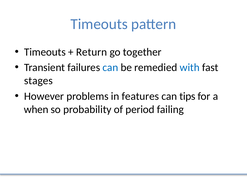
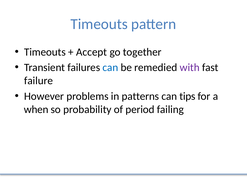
Return: Return -> Accept (92, 52)
with colour: blue -> purple (190, 67)
stages: stages -> failure (39, 80)
features: features -> patterns (140, 96)
